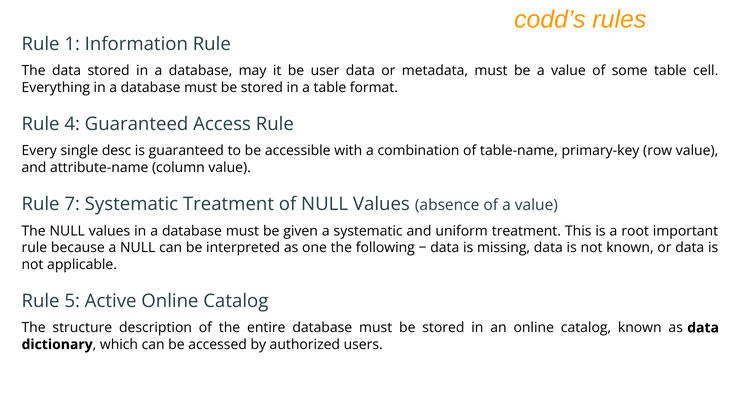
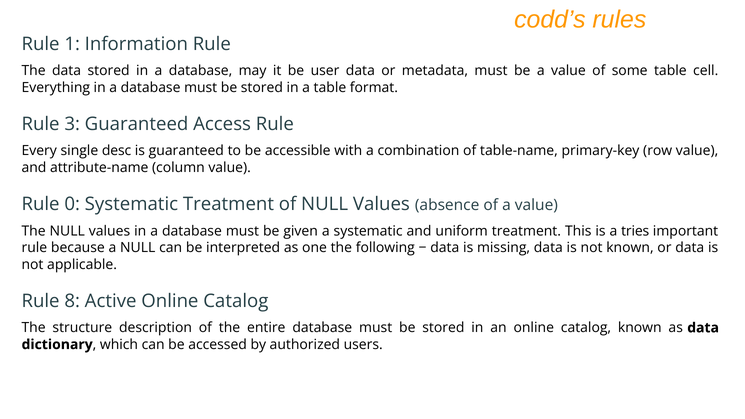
4: 4 -> 3 (72, 124)
7: 7 -> 0 (72, 204)
root: root -> tries (635, 231)
5: 5 -> 8 (72, 301)
